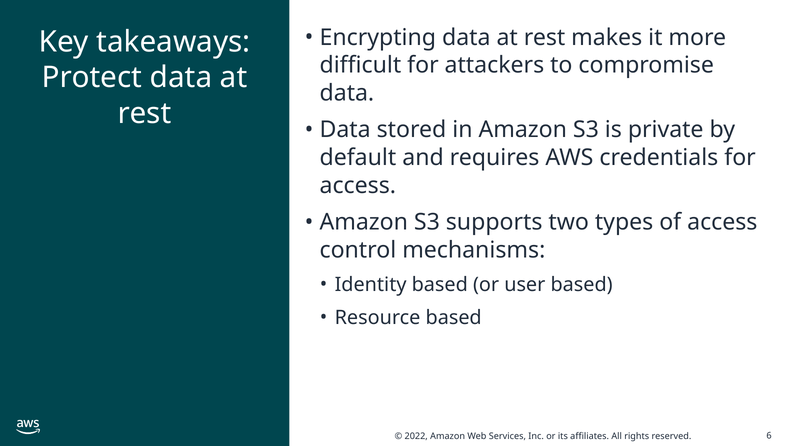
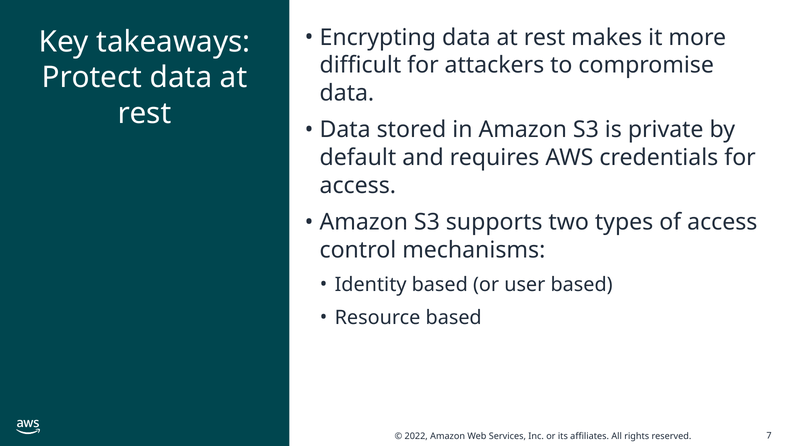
6: 6 -> 7 (769, 436)
